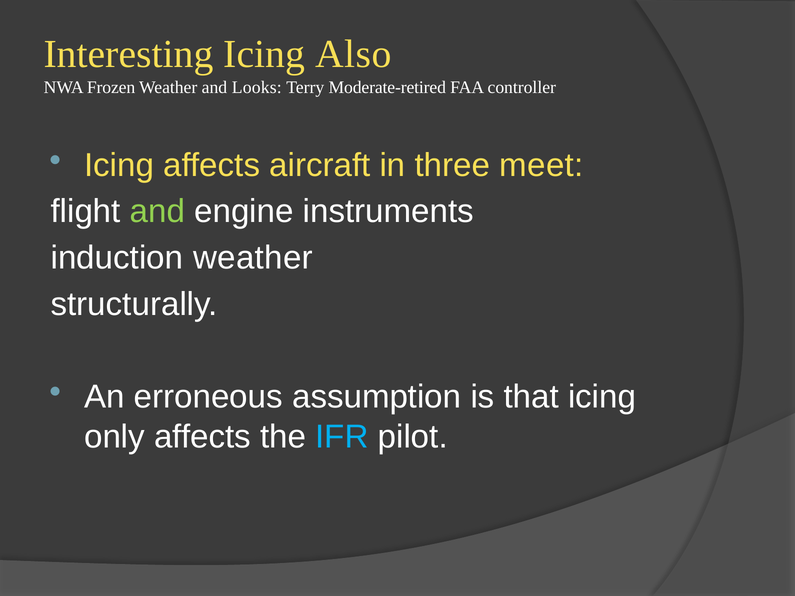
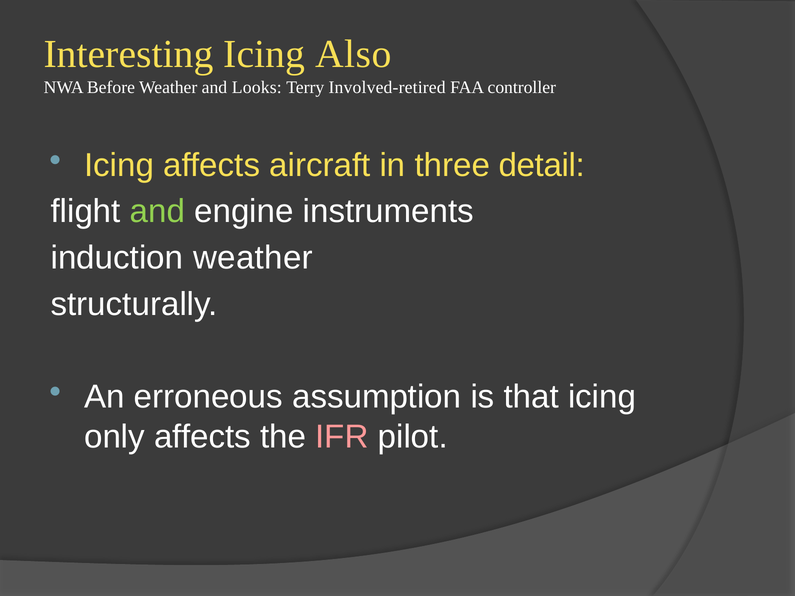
Frozen: Frozen -> Before (111, 87)
Moderate-retired: Moderate-retired -> Involved-retired (387, 87)
meet: meet -> detail (542, 165)
IFR colour: light blue -> pink (342, 437)
